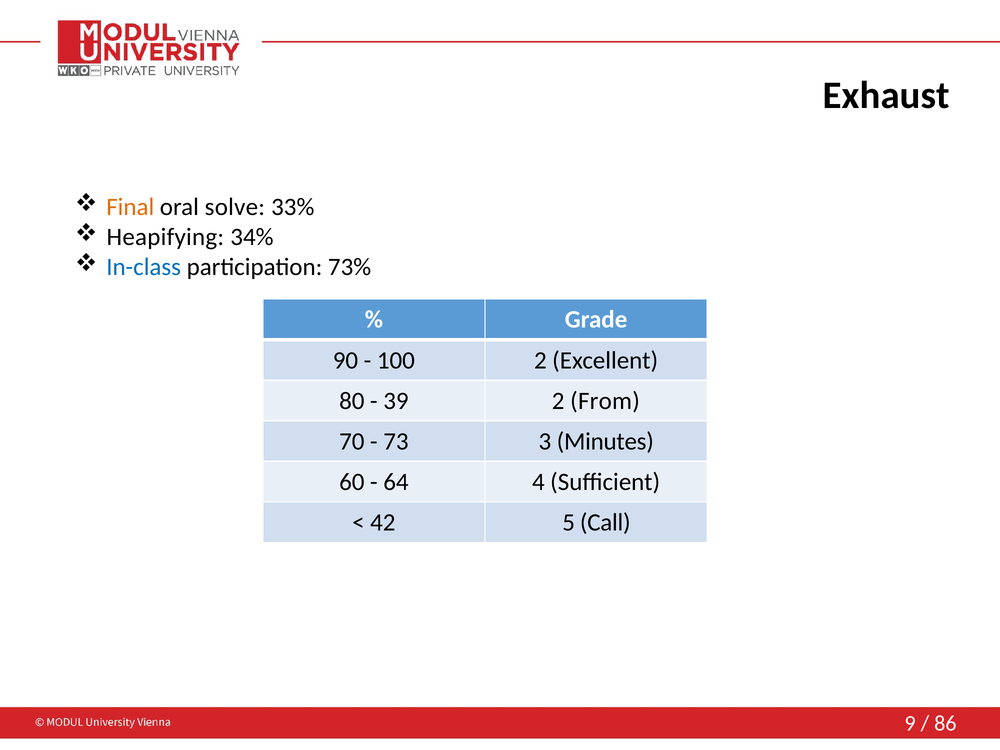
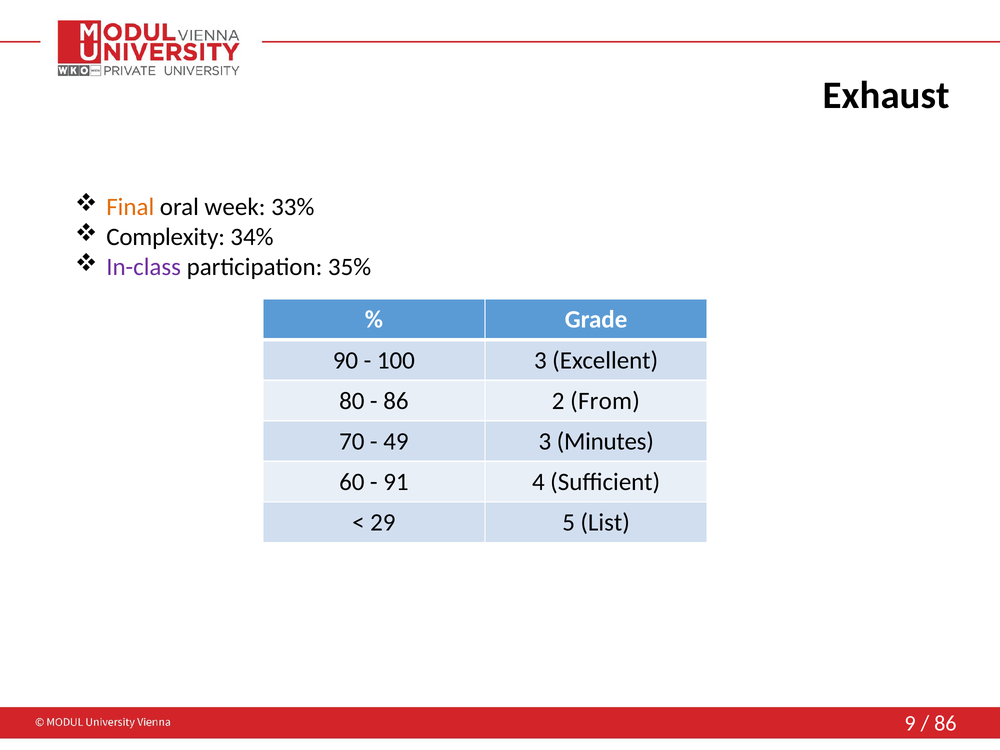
solve: solve -> week (235, 207)
Heapifying: Heapifying -> Complexity (166, 237)
In-class colour: blue -> purple (144, 267)
73%: 73% -> 35% (350, 267)
100 2: 2 -> 3 (540, 360)
39: 39 -> 86 (396, 401)
73: 73 -> 49 (396, 441)
64: 64 -> 91 (396, 482)
42: 42 -> 29 (383, 522)
Call: Call -> List (605, 522)
